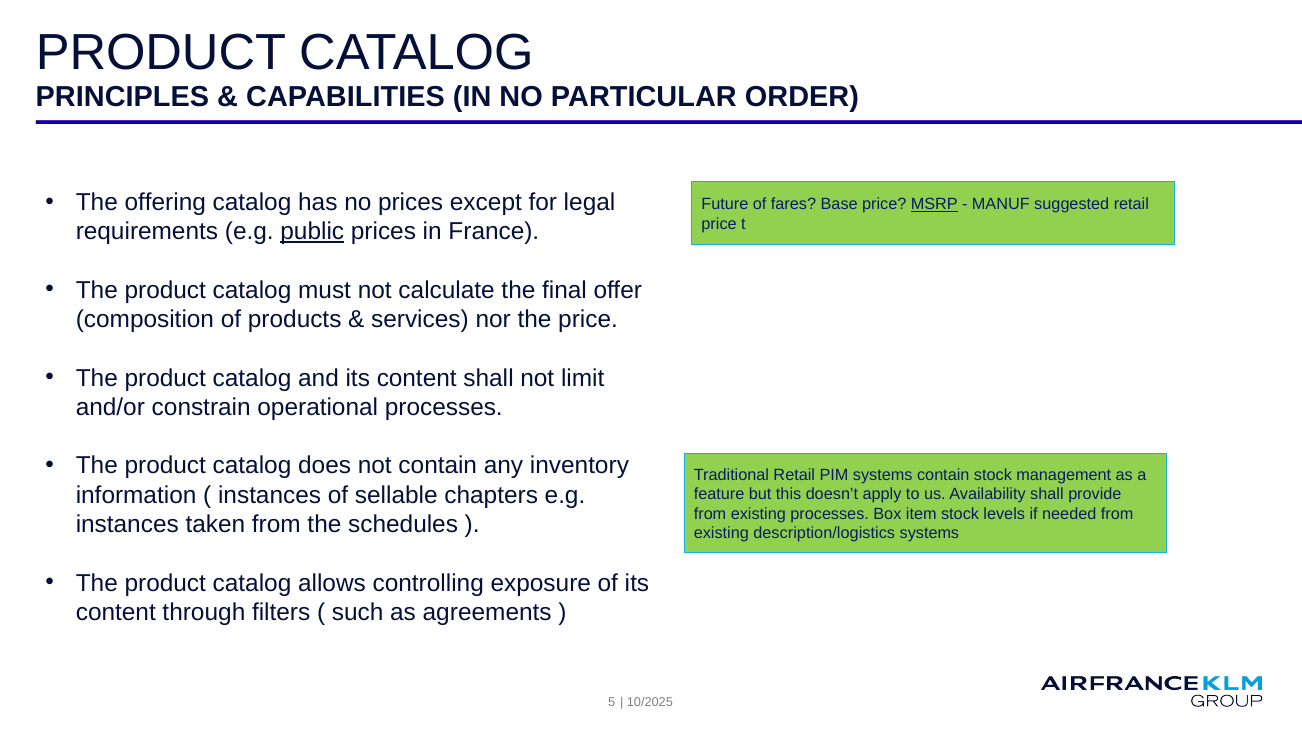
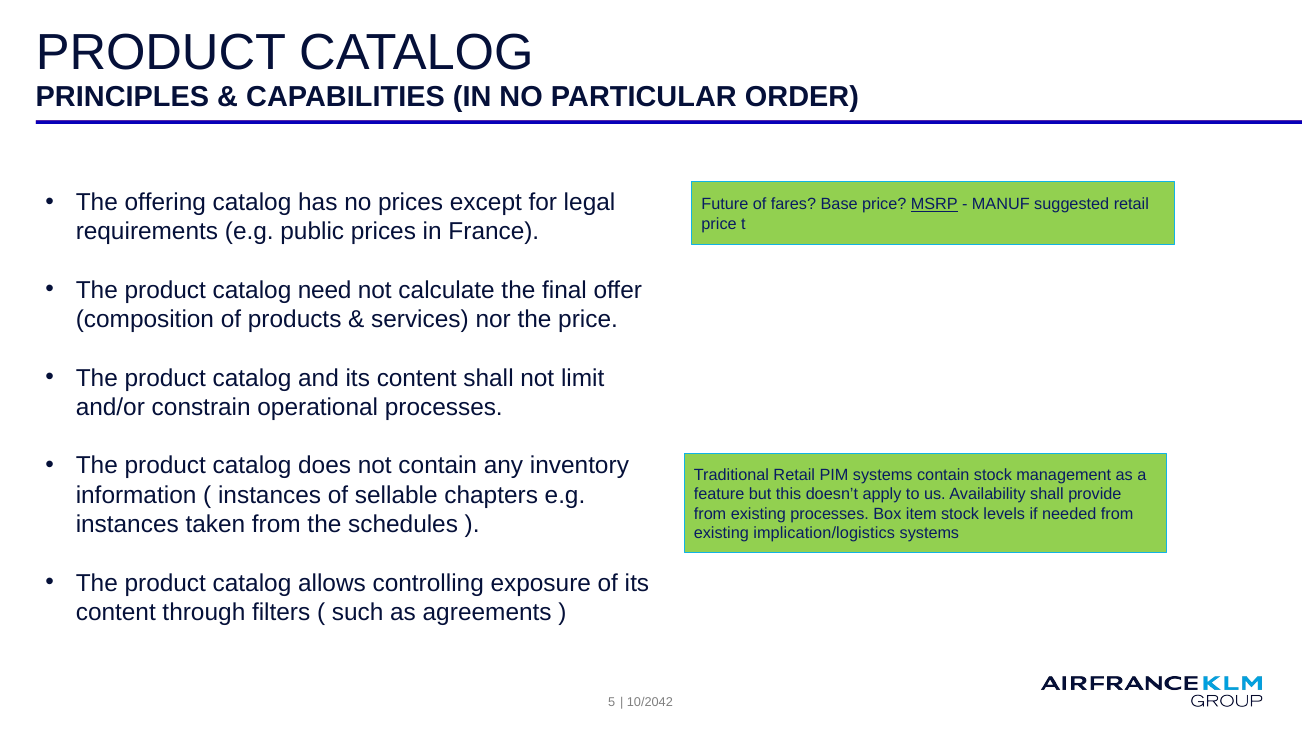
public underline: present -> none (312, 232)
must: must -> need (325, 290)
description/logistics: description/logistics -> implication/logistics (824, 534)
10/2025: 10/2025 -> 10/2042 (650, 703)
